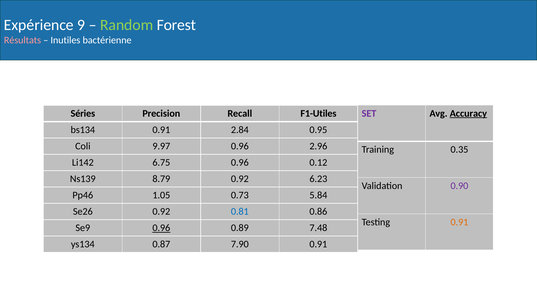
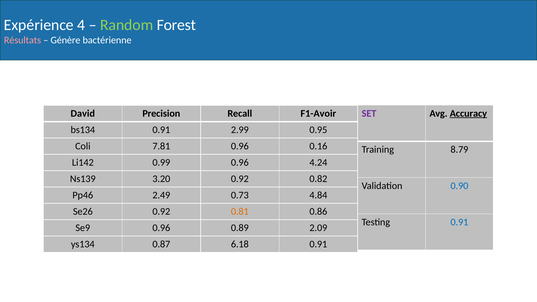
9: 9 -> 4 (81, 25)
Inutiles: Inutiles -> Génère (65, 40)
Séries: Séries -> David (83, 114)
F1-Utiles: F1-Utiles -> F1-Avoir (318, 114)
2.84: 2.84 -> 2.99 (240, 130)
9.97: 9.97 -> 7.81 (161, 146)
2.96: 2.96 -> 0.16 (318, 146)
0.35: 0.35 -> 8.79 (459, 150)
6.75: 6.75 -> 0.99 (161, 163)
0.12: 0.12 -> 4.24 (318, 163)
8.79: 8.79 -> 3.20 (161, 179)
6.23: 6.23 -> 0.82 (318, 179)
0.90 colour: purple -> blue (459, 186)
1.05: 1.05 -> 2.49 (161, 195)
5.84: 5.84 -> 4.84 (318, 195)
0.81 colour: blue -> orange (240, 212)
0.91 colour: orange -> blue (459, 222)
0.96 underline: present -> none (161, 228)
7.48: 7.48 -> 2.09 (318, 228)
7.90: 7.90 -> 6.18 (240, 244)
